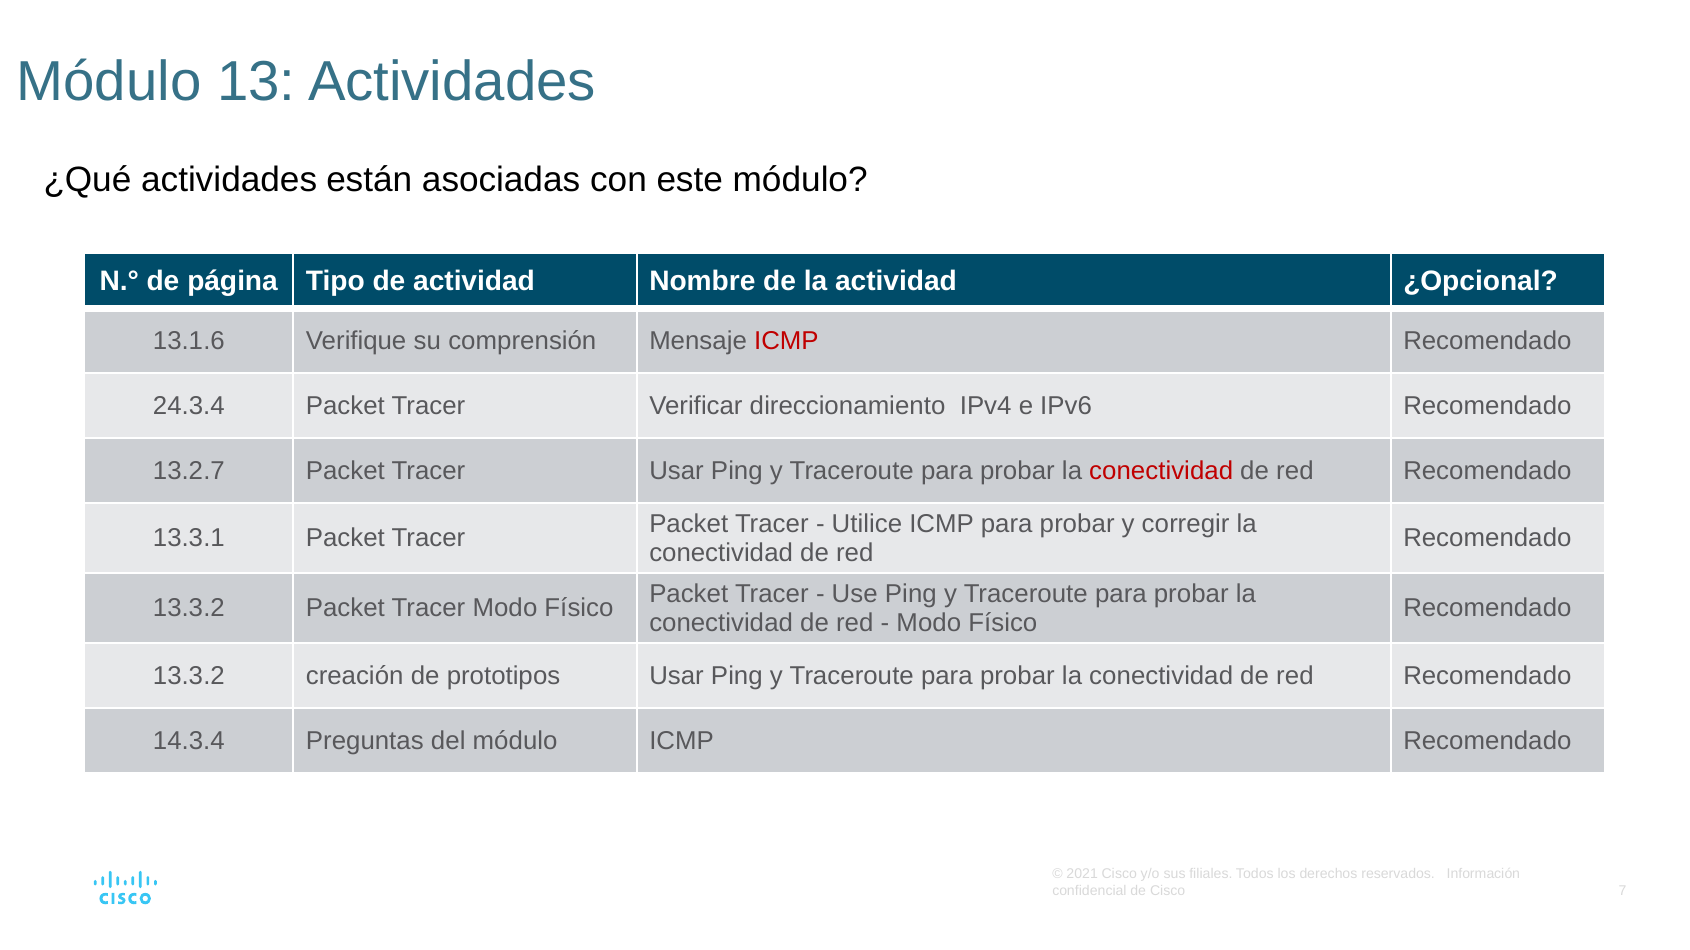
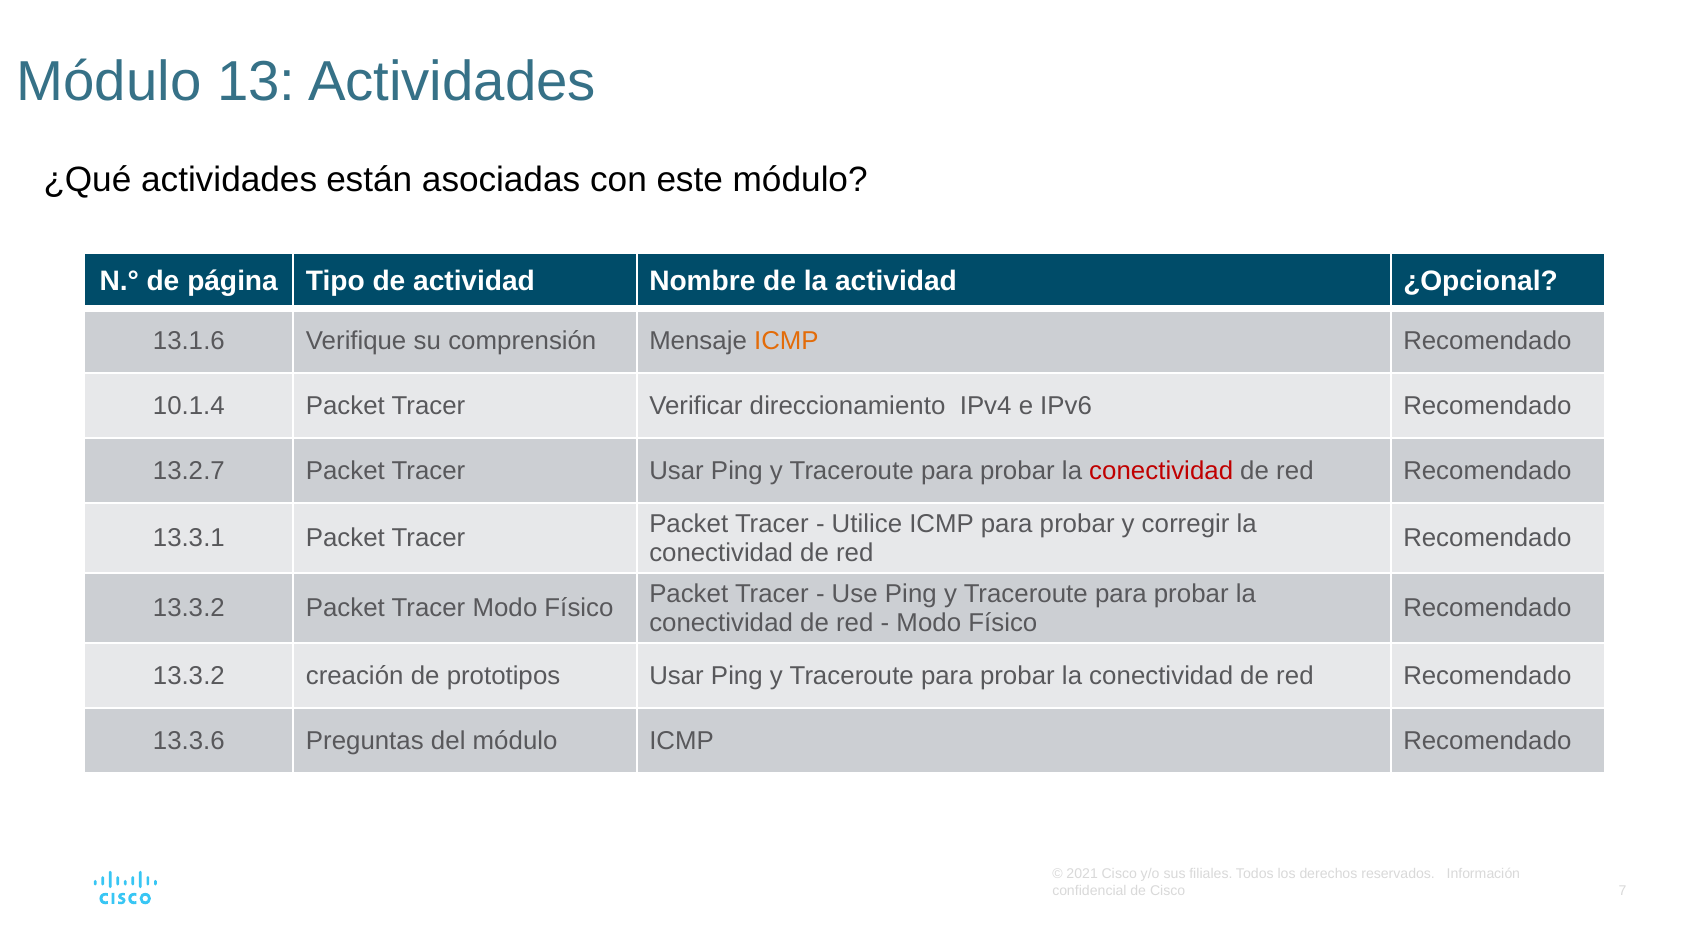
ICMP colour: red -> orange (786, 342)
24.3.4: 24.3.4 -> 10.1.4 (189, 406)
14.3.4: 14.3.4 -> 13.3.6 (189, 741)
